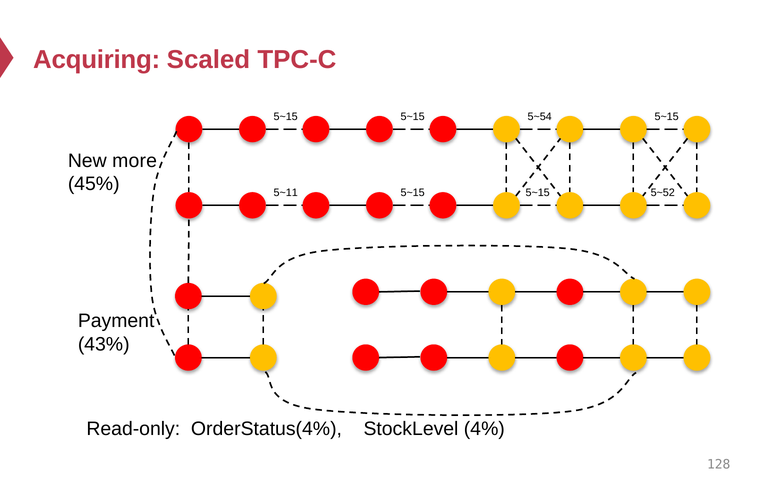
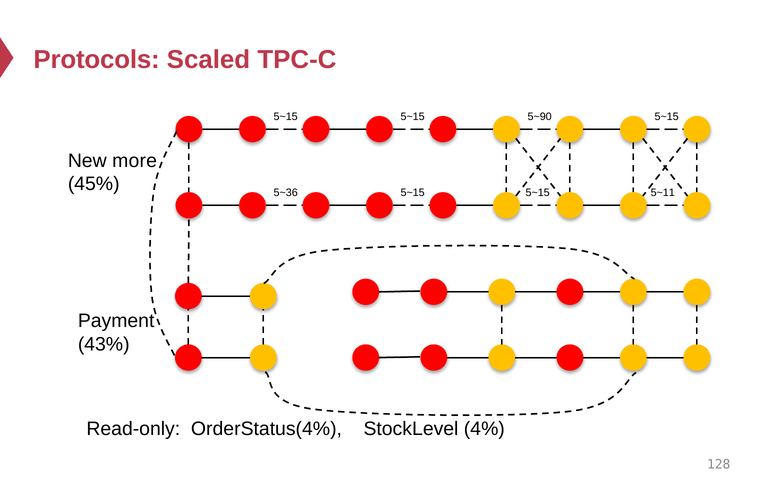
Acquiring: Acquiring -> Protocols (97, 60)
5~54: 5~54 -> 5~90 (540, 117)
5~11: 5~11 -> 5~36 (286, 193)
5~52: 5~52 -> 5~11 (663, 193)
